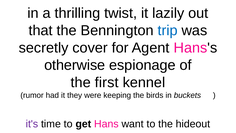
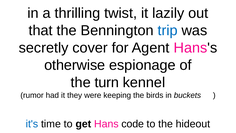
first: first -> turn (107, 82)
it's colour: purple -> blue (32, 124)
want: want -> code (133, 124)
